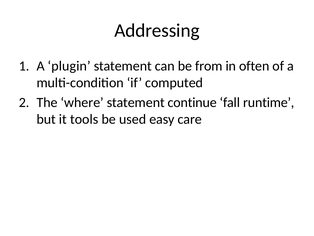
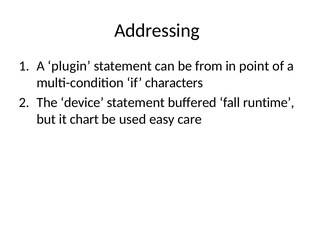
often: often -> point (254, 66)
computed: computed -> characters (174, 83)
where: where -> device (82, 102)
continue: continue -> buffered (192, 102)
tools: tools -> chart (84, 119)
